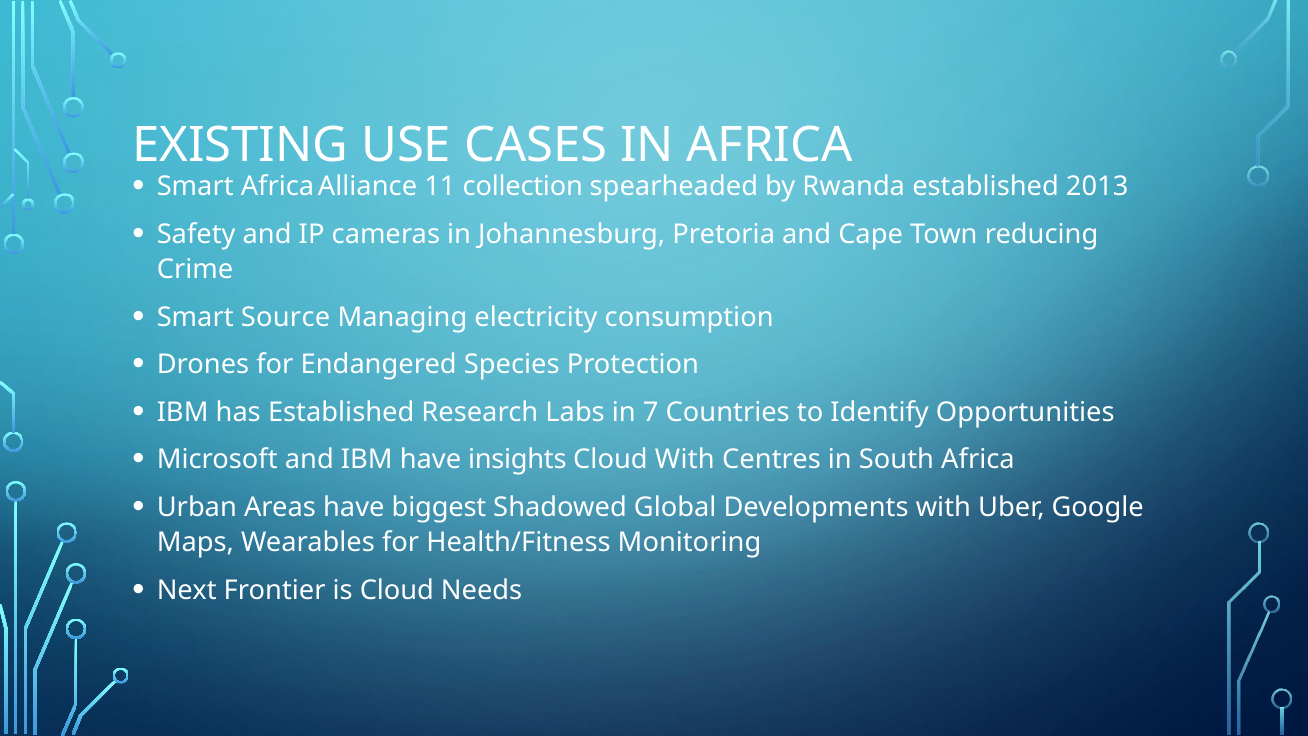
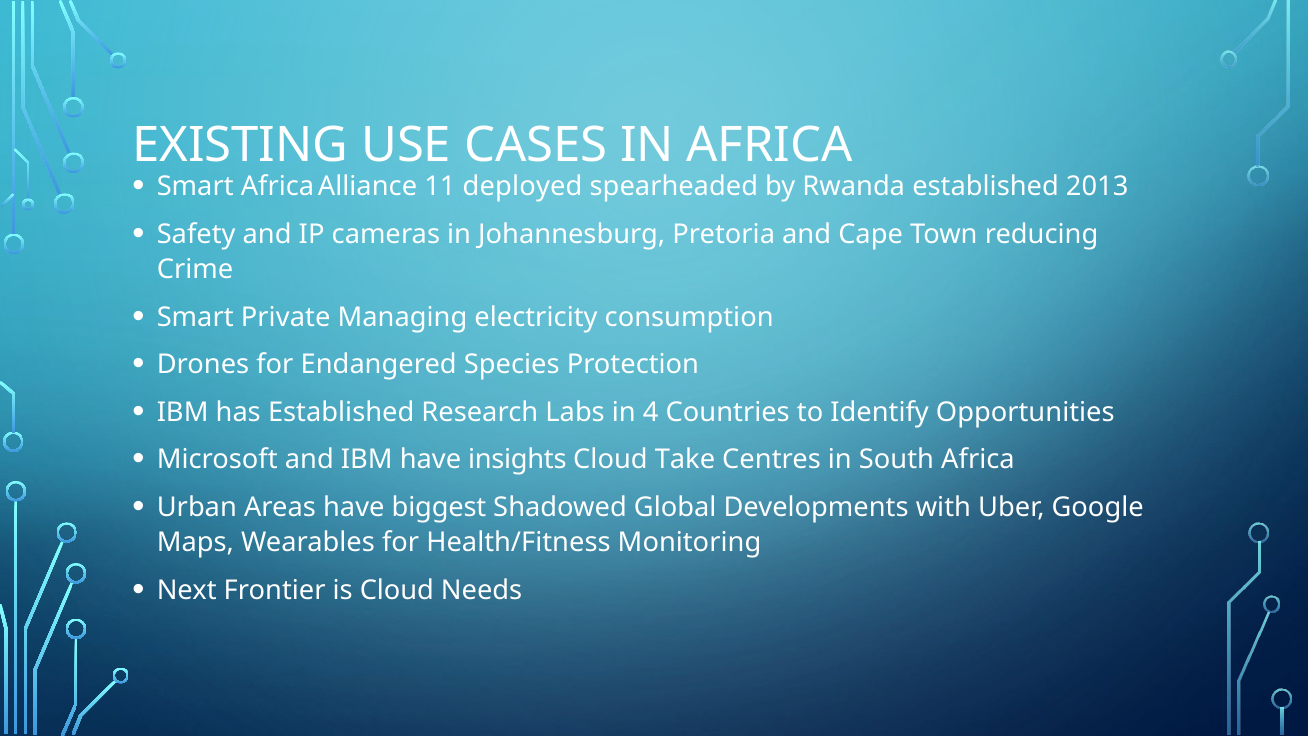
collection: collection -> deployed (523, 187)
Source: Source -> Private (286, 317)
7: 7 -> 4 (651, 412)
Cloud With: With -> Take (685, 460)
